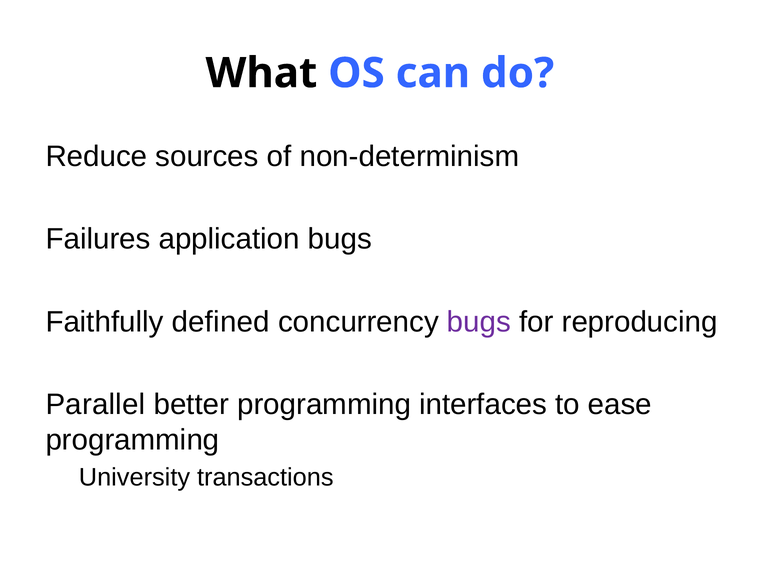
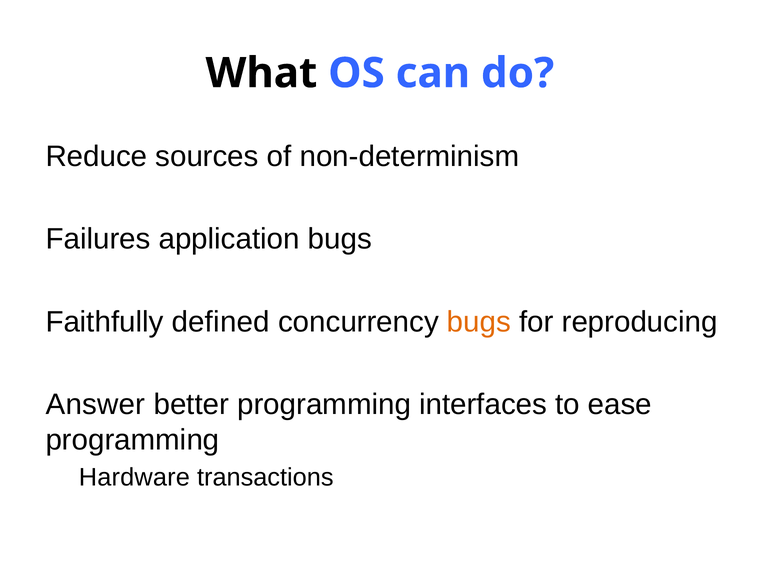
bugs colour: purple -> orange (479, 322)
Parallel: Parallel -> Answer (95, 404)
University: University -> Hardware (134, 478)
